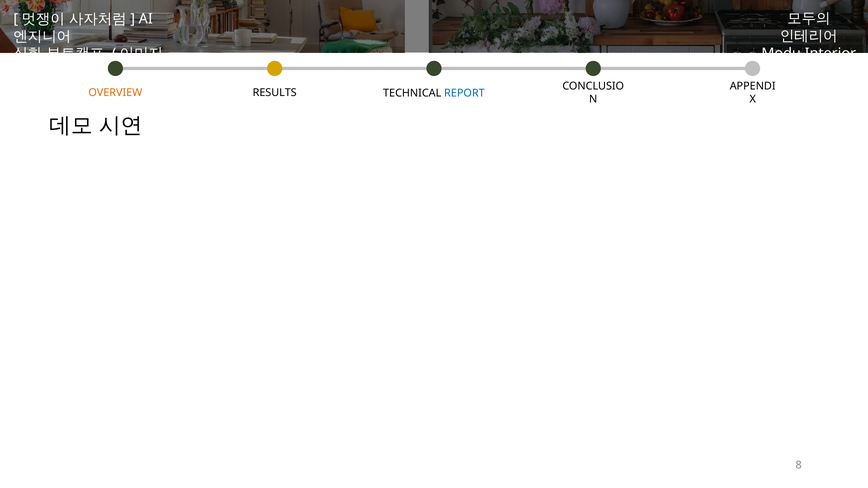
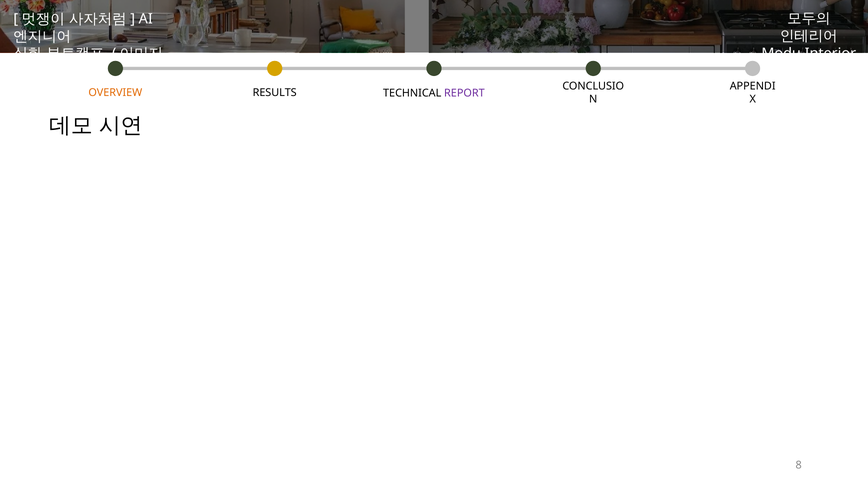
REPORT colour: blue -> purple (464, 93)
